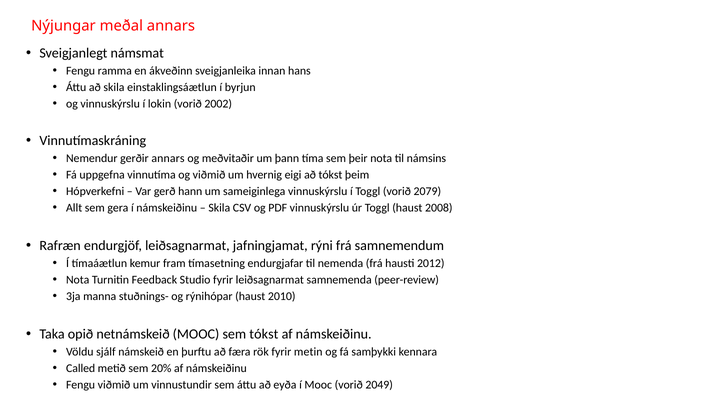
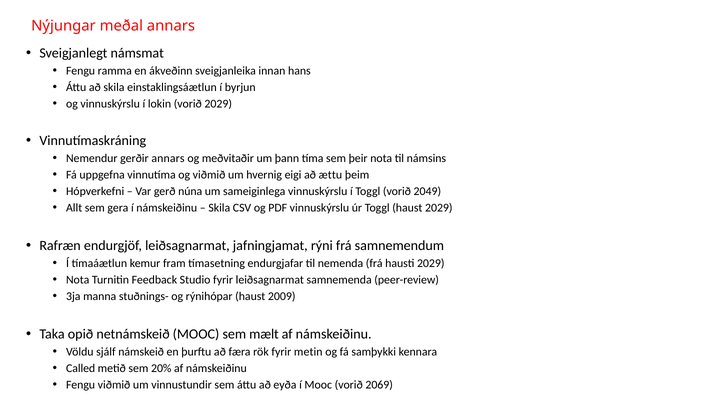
vorið 2002: 2002 -> 2029 (218, 104)
að tókst: tókst -> ættu (330, 175)
hann: hann -> núna (190, 191)
2079: 2079 -> 2049 (427, 191)
haust 2008: 2008 -> 2029 (439, 208)
hausti 2012: 2012 -> 2029 (431, 263)
2010: 2010 -> 2009 (282, 296)
sem tókst: tókst -> mælt (264, 334)
2049: 2049 -> 2069 (379, 385)
